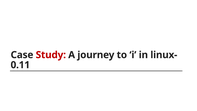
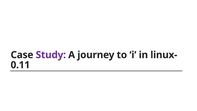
Study colour: red -> purple (51, 55)
